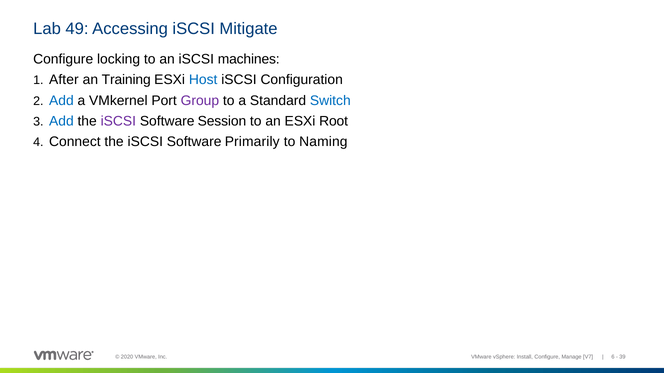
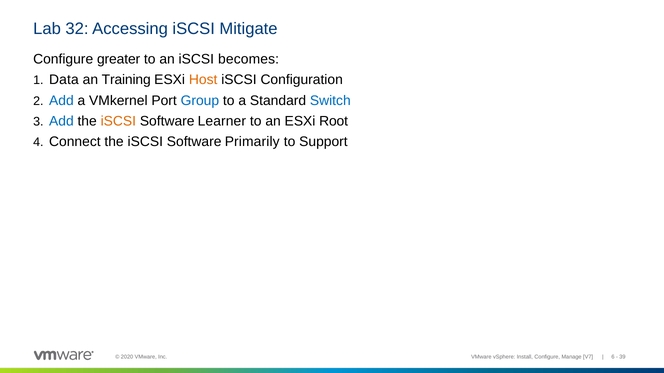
49: 49 -> 32 (77, 29)
locking: locking -> greater (119, 59)
machines: machines -> becomes (249, 59)
After: After -> Data (64, 80)
Host colour: blue -> orange (203, 80)
Group colour: purple -> blue (200, 101)
iSCSI colour: purple -> orange (118, 121)
Session: Session -> Learner (222, 121)
Naming: Naming -> Support (323, 142)
